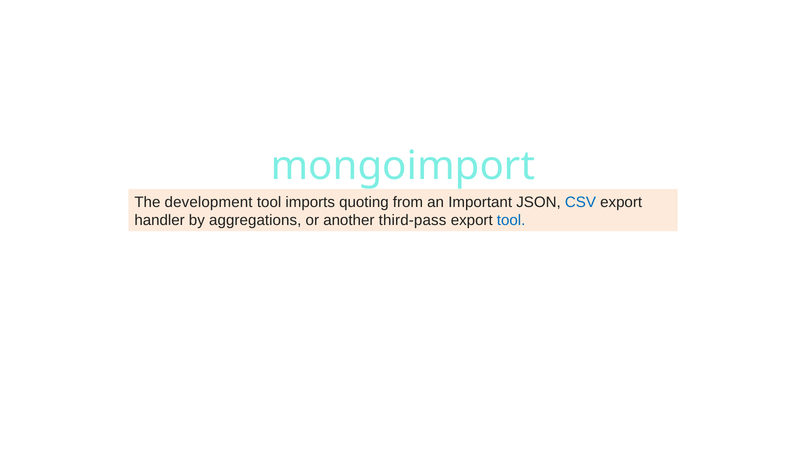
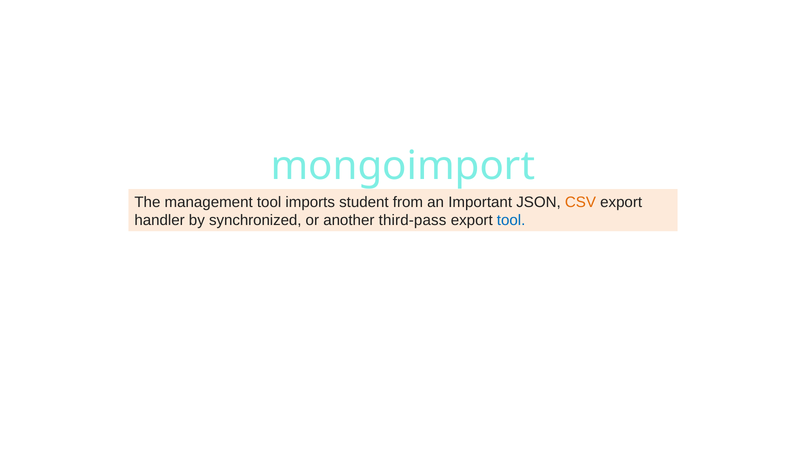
development: development -> management (209, 202)
quoting: quoting -> student (364, 202)
CSV colour: blue -> orange (580, 202)
aggregations: aggregations -> synchronized (255, 220)
